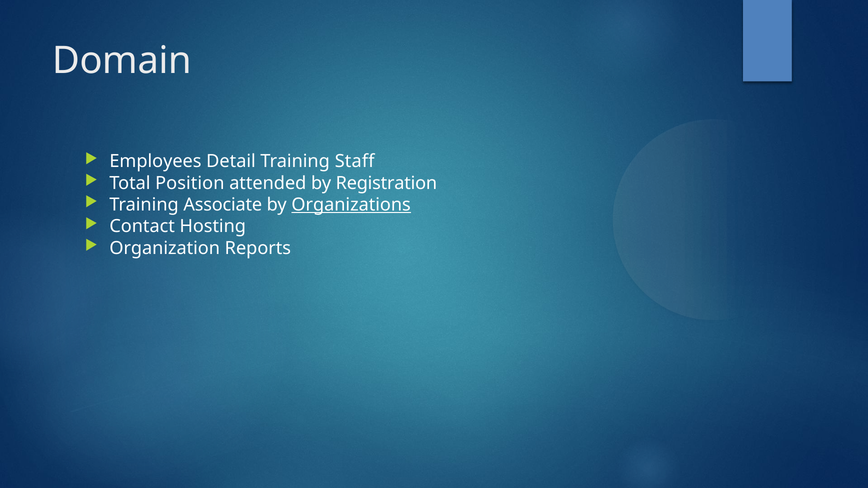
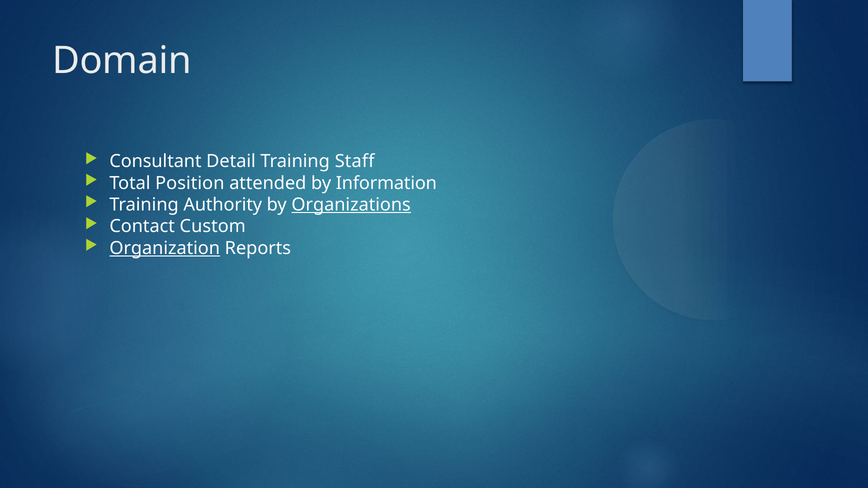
Employees: Employees -> Consultant (155, 161)
Registration: Registration -> Information (386, 183)
Associate: Associate -> Authority (223, 205)
Hosting: Hosting -> Custom (213, 227)
Organization underline: none -> present (165, 248)
